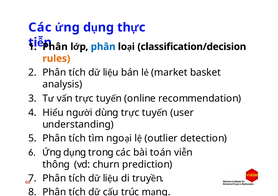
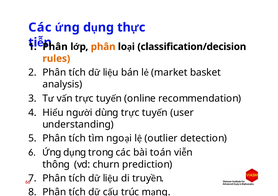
phân colour: blue -> orange (103, 47)
